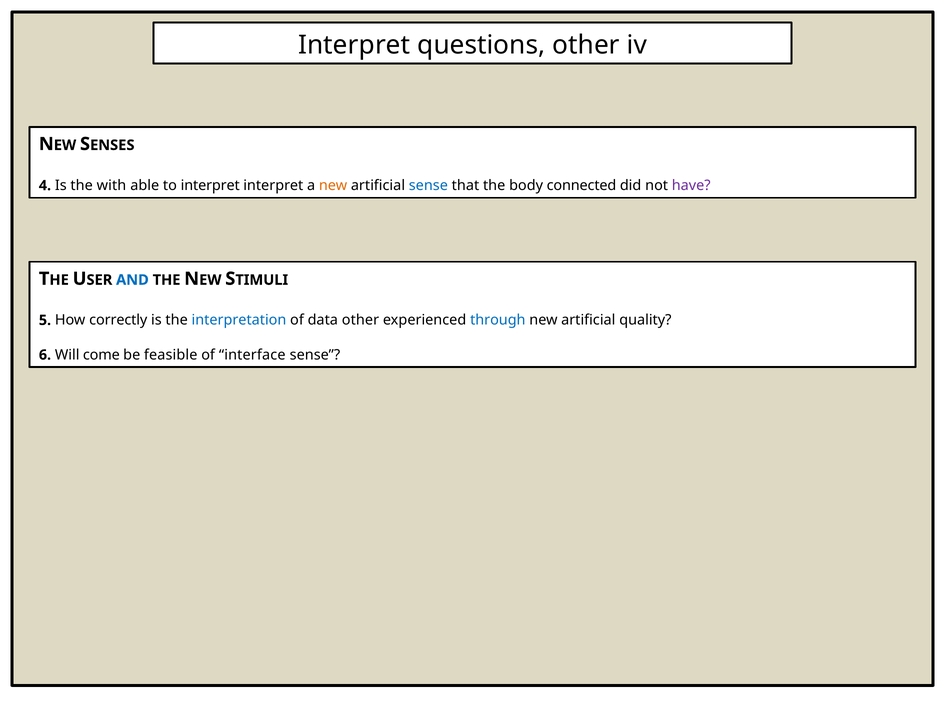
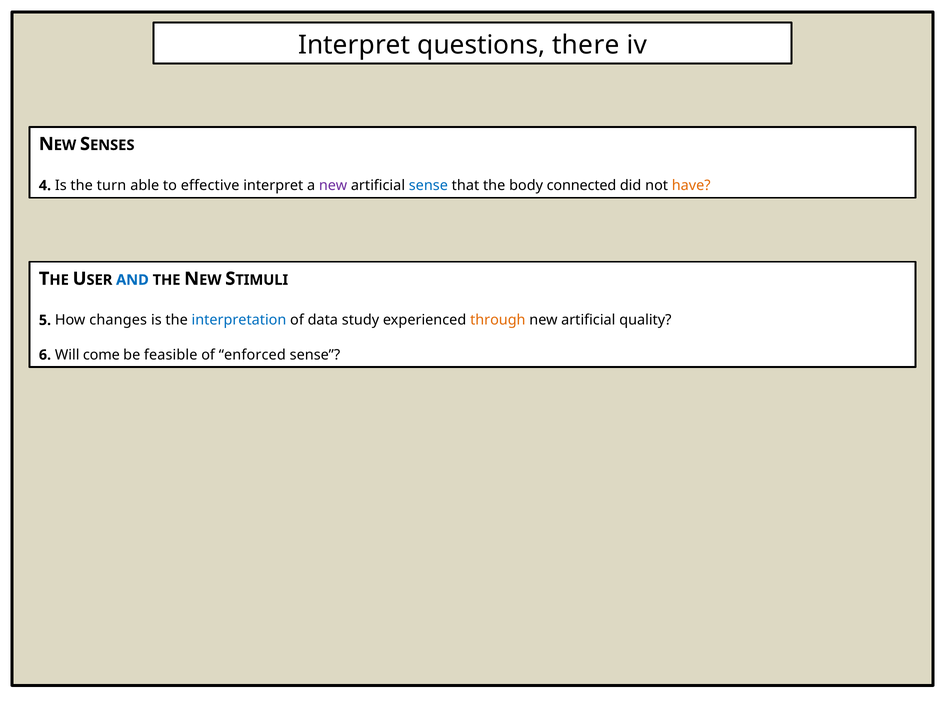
questions other: other -> there (586, 45)
with: with -> turn (111, 185)
to interpret: interpret -> effective (210, 185)
new colour: orange -> purple (333, 185)
have colour: purple -> orange (691, 185)
correctly: correctly -> changes (118, 320)
data other: other -> study (361, 320)
through colour: blue -> orange (498, 320)
interface: interface -> enforced (252, 355)
